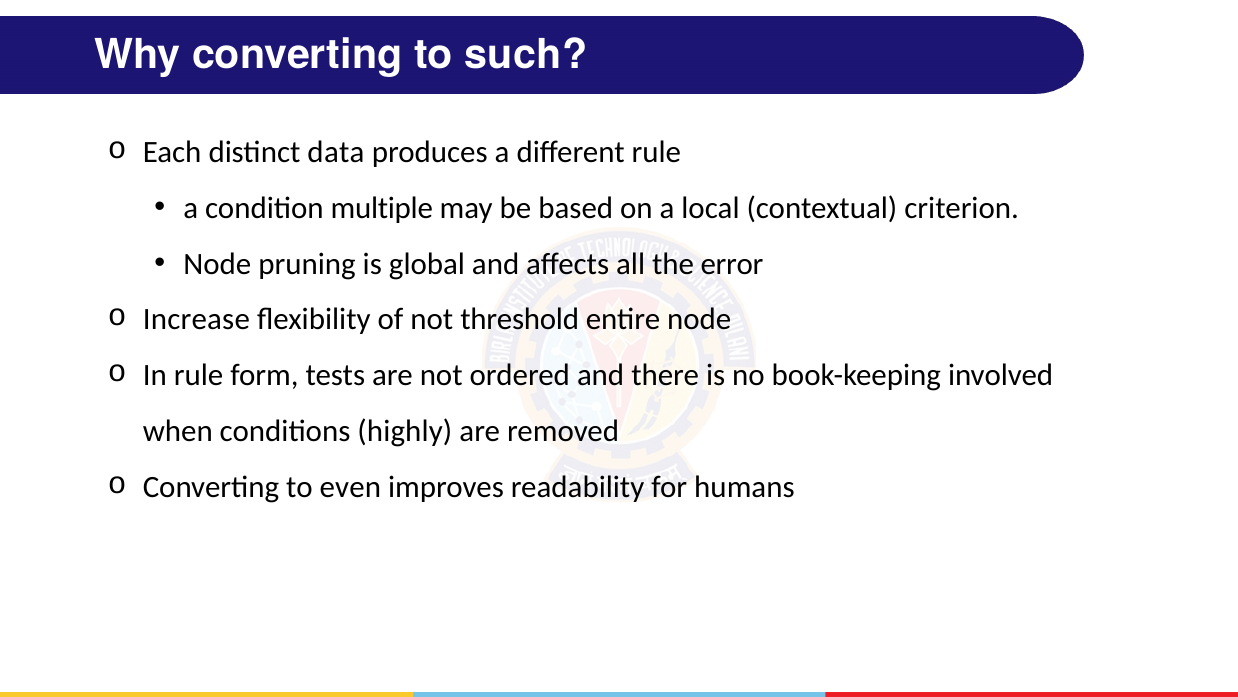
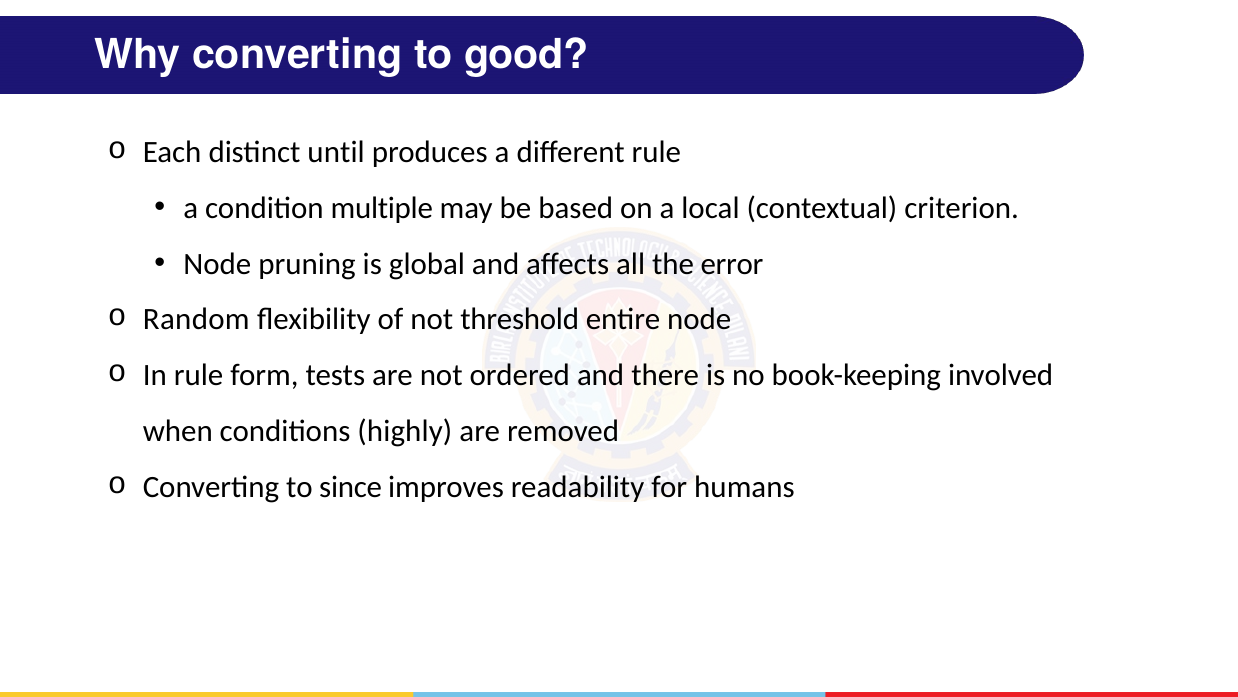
such: such -> good (526, 55)
data: data -> until (336, 152)
Increase: Increase -> Random (196, 319)
even: even -> since (351, 487)
